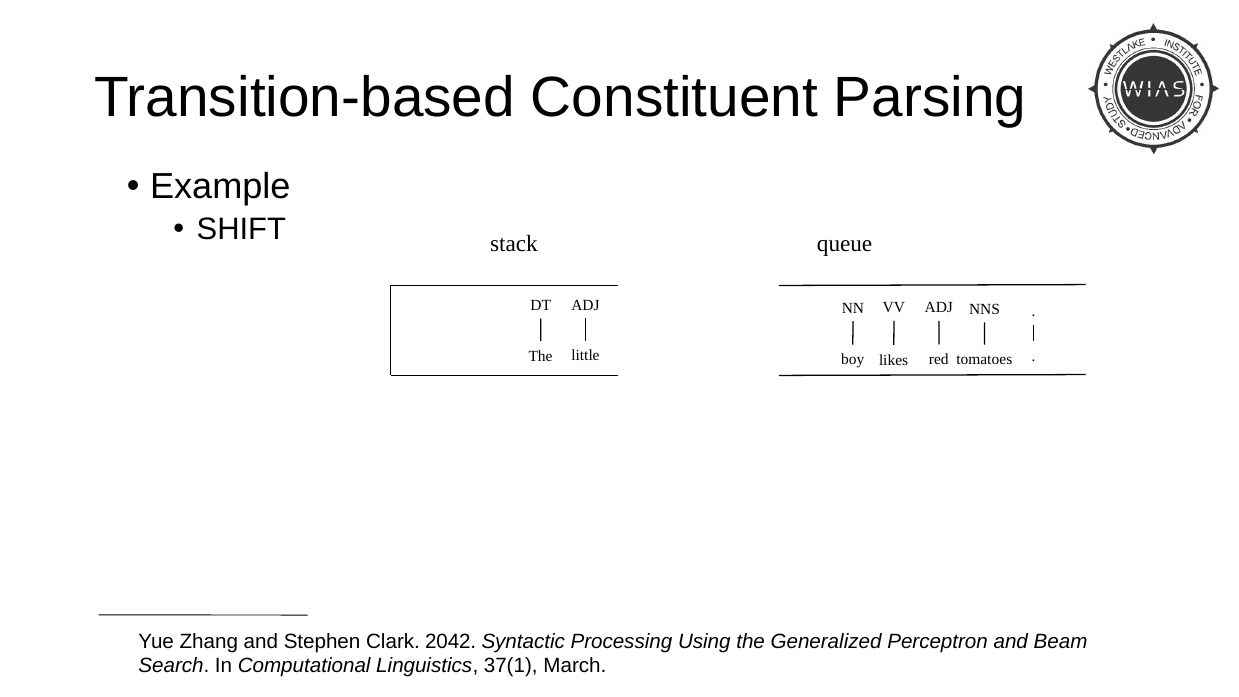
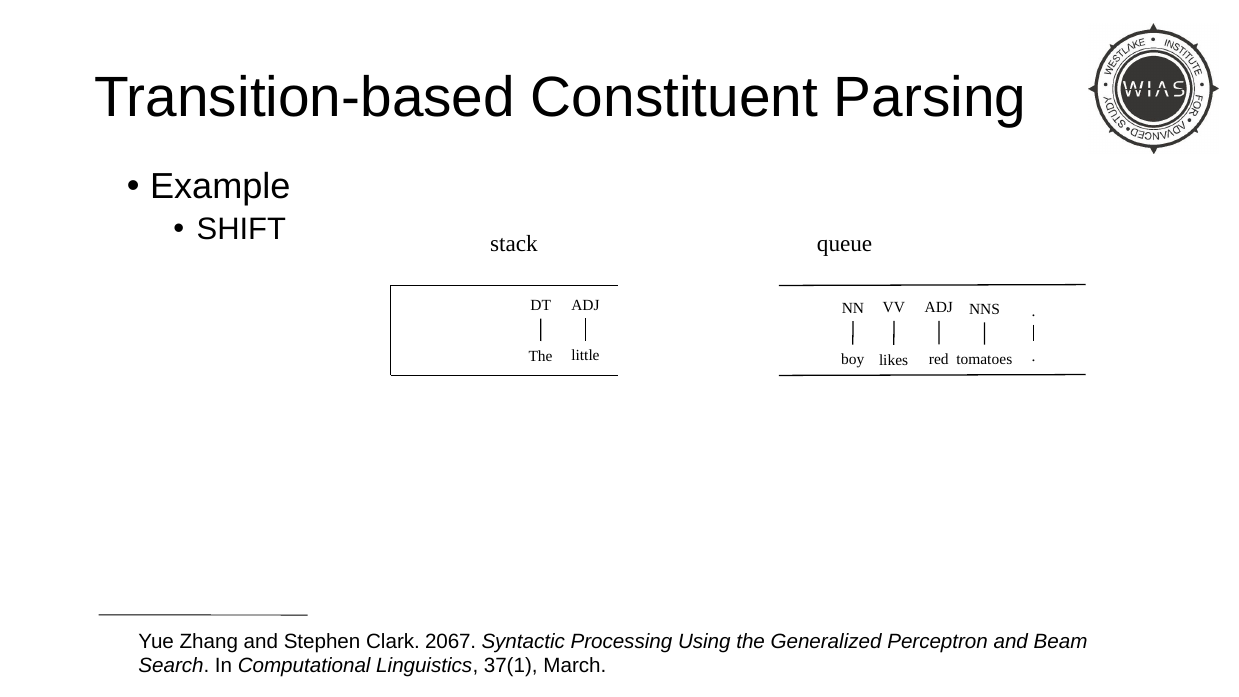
2042: 2042 -> 2067 (451, 641)
